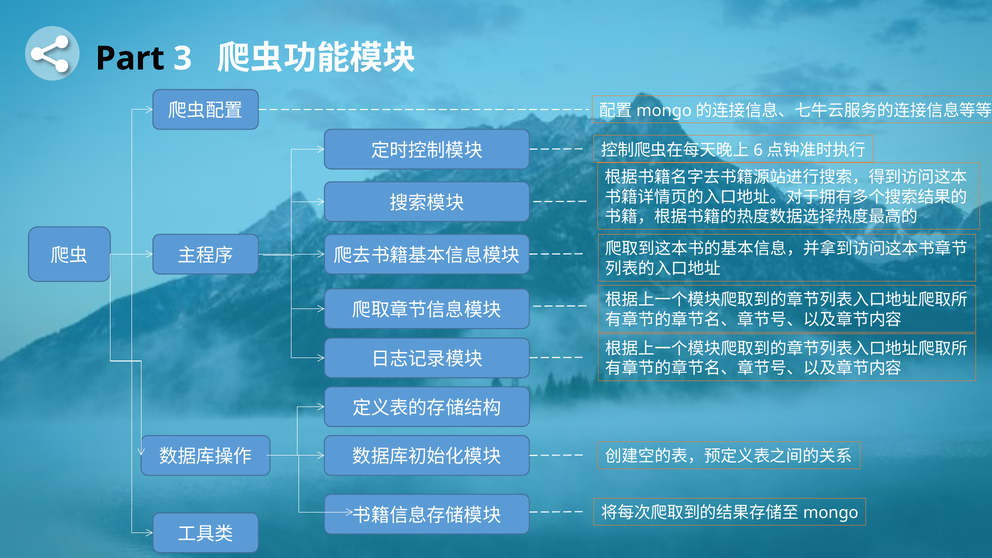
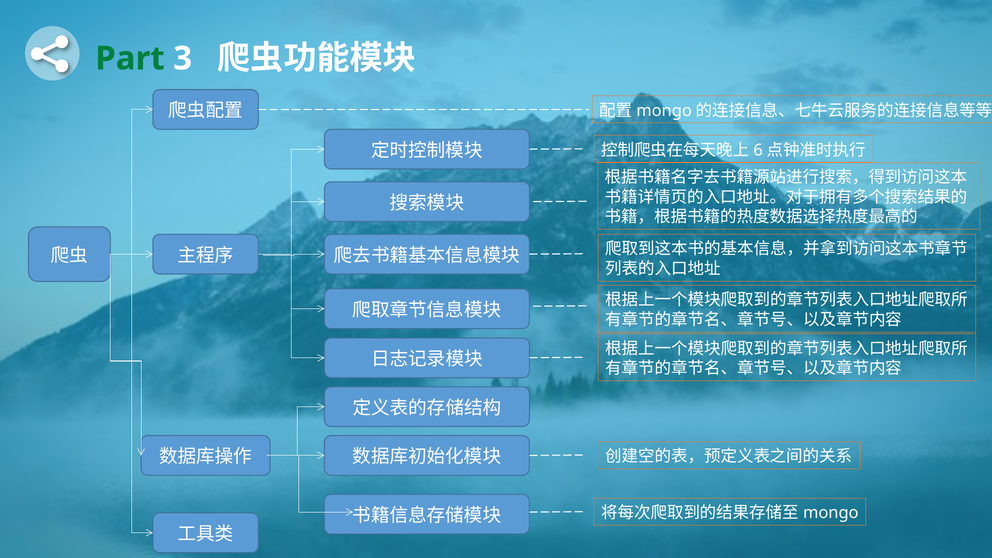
Part colour: black -> green (130, 59)
